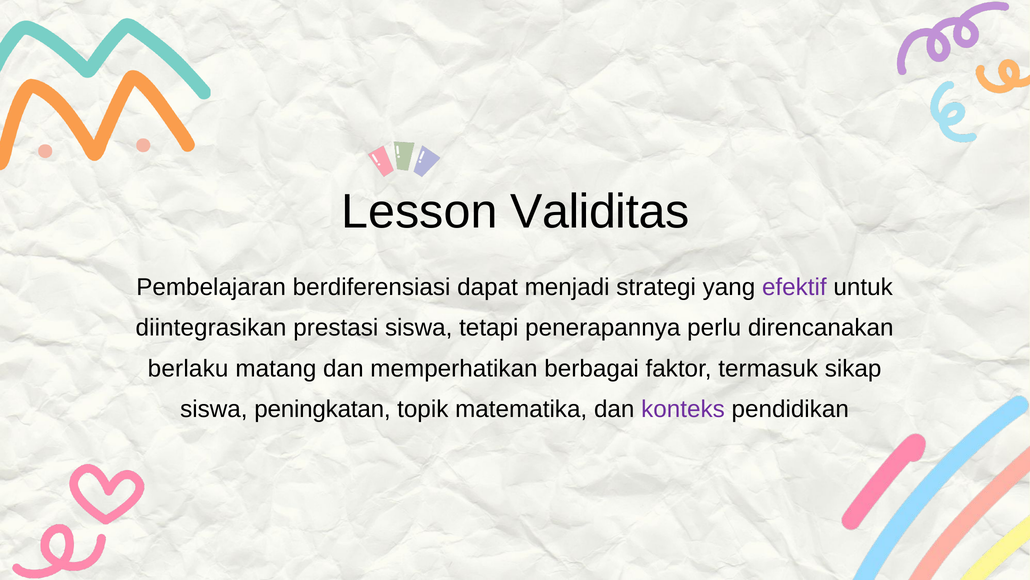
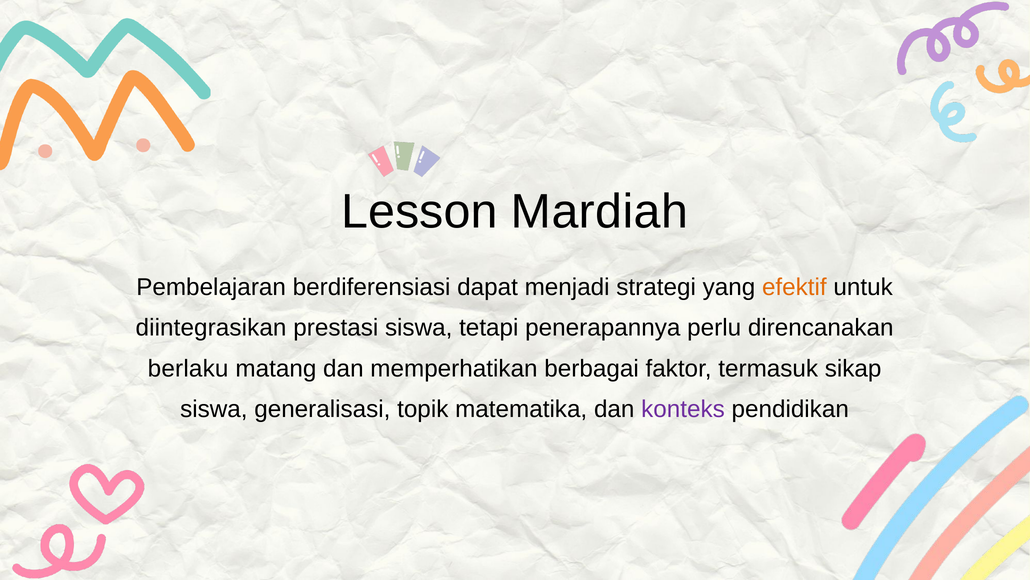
Validitas: Validitas -> Mardiah (599, 212)
efektif colour: purple -> orange (794, 287)
peningkatan: peningkatan -> generalisasi (322, 409)
